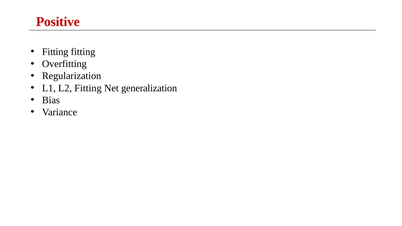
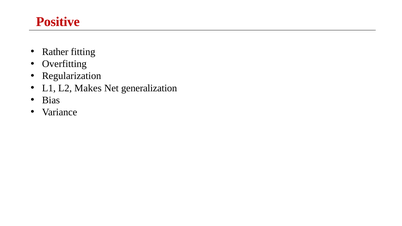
Fitting: Fitting -> Rather (55, 52)
L2 Fitting: Fitting -> Makes (88, 88)
